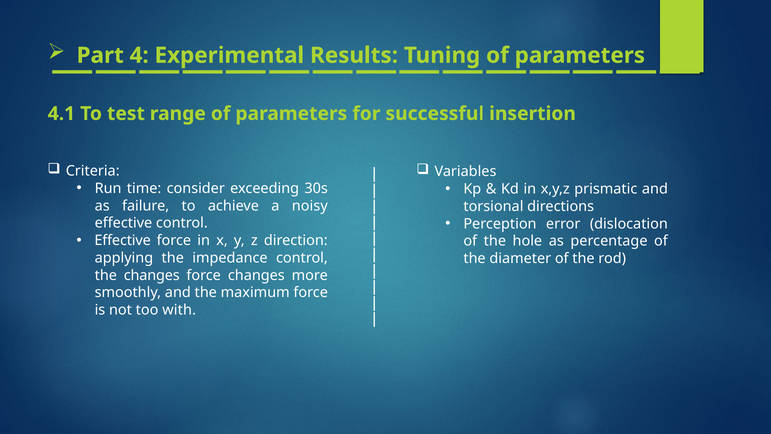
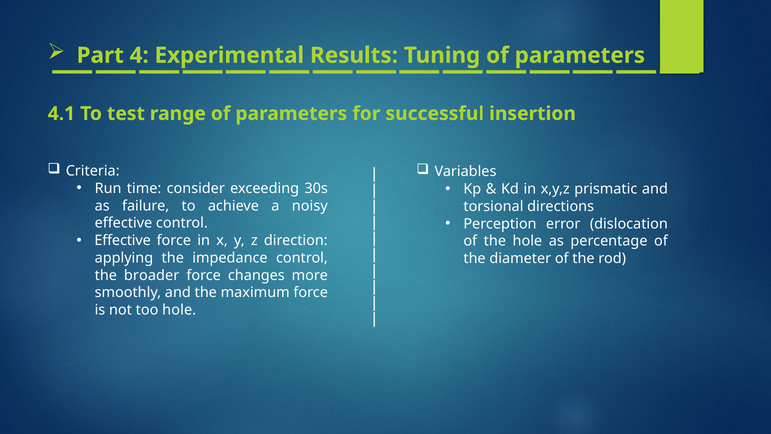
the changes: changes -> broader (152, 275)
too with: with -> hole (179, 310)
